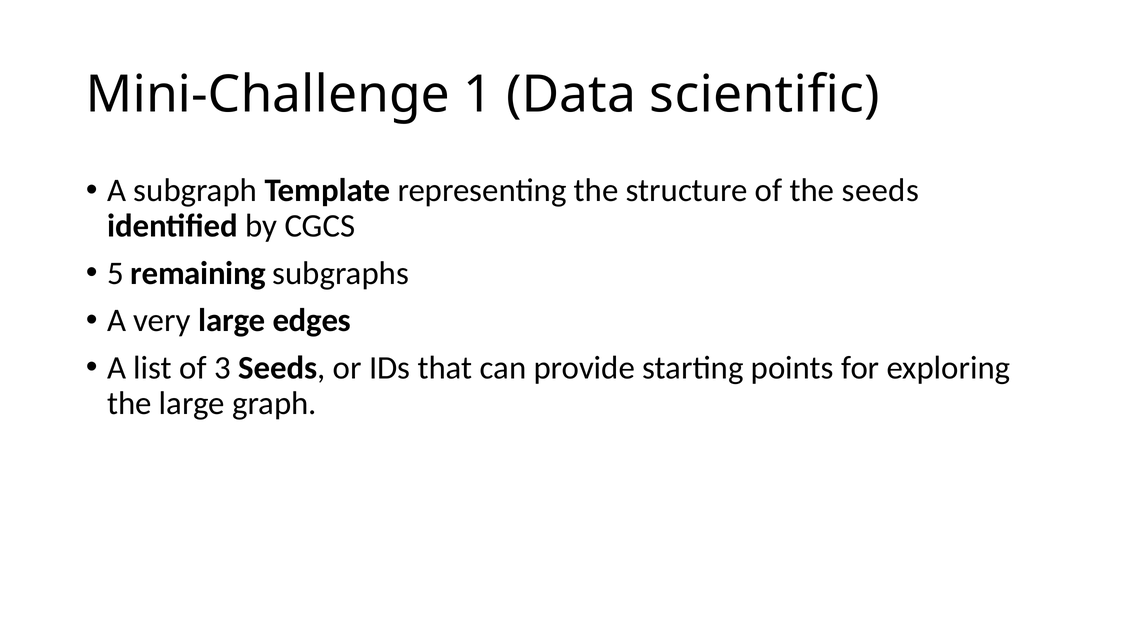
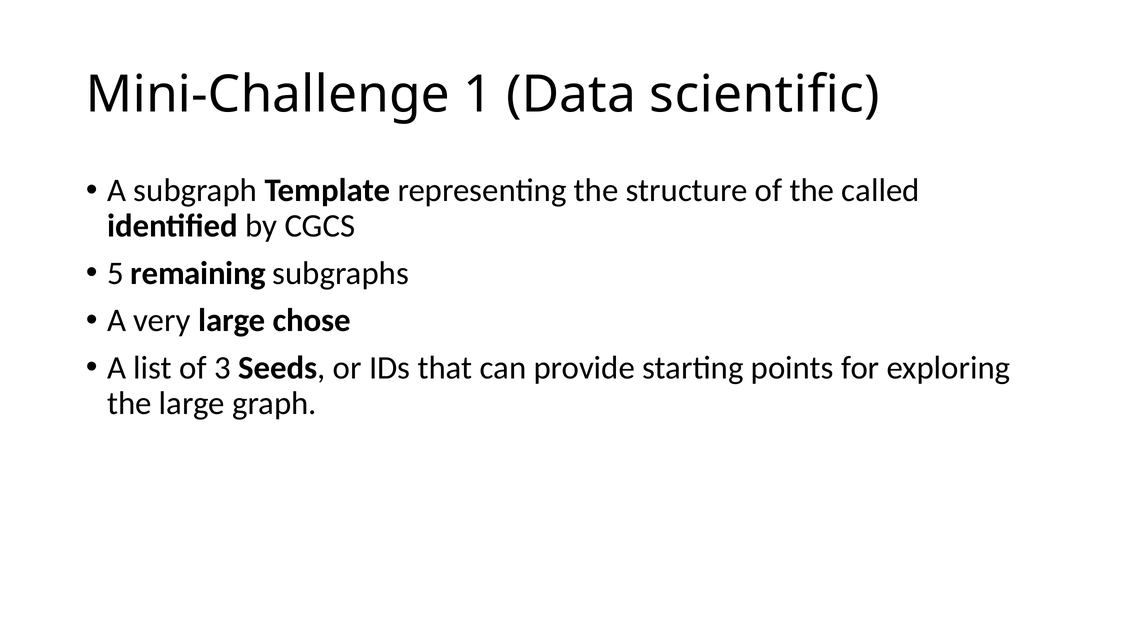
the seeds: seeds -> called (881, 191)
edges: edges -> chose (312, 321)
